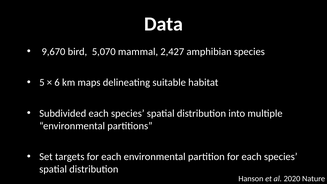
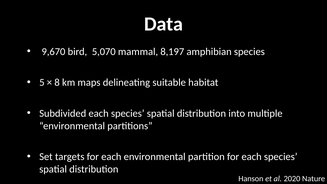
2,427: 2,427 -> 8,197 (172, 52)
6: 6 -> 8 (57, 82)
